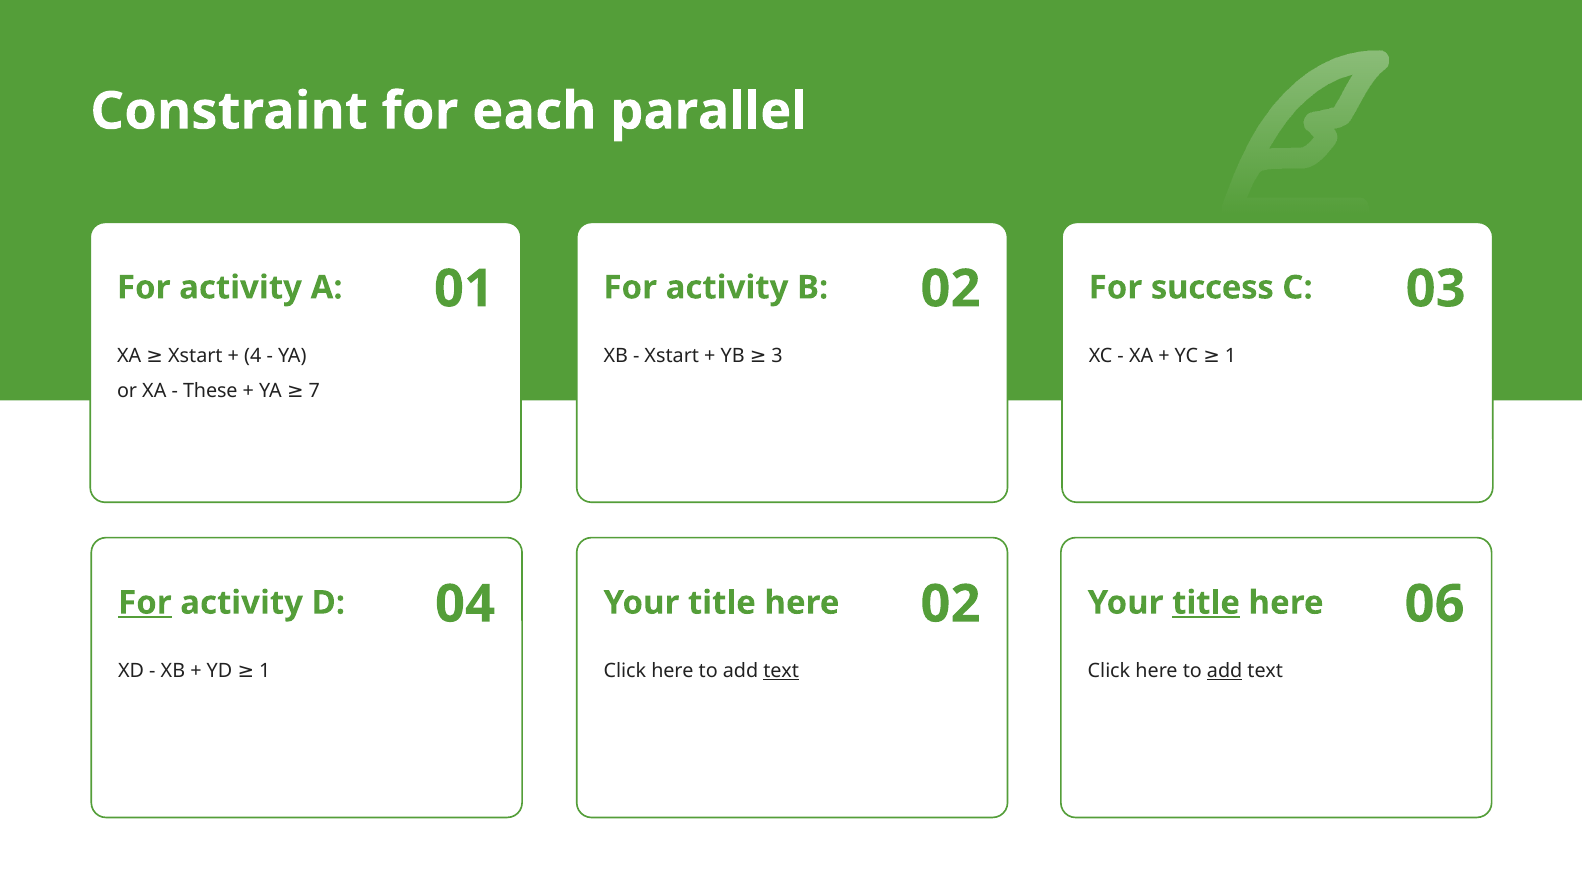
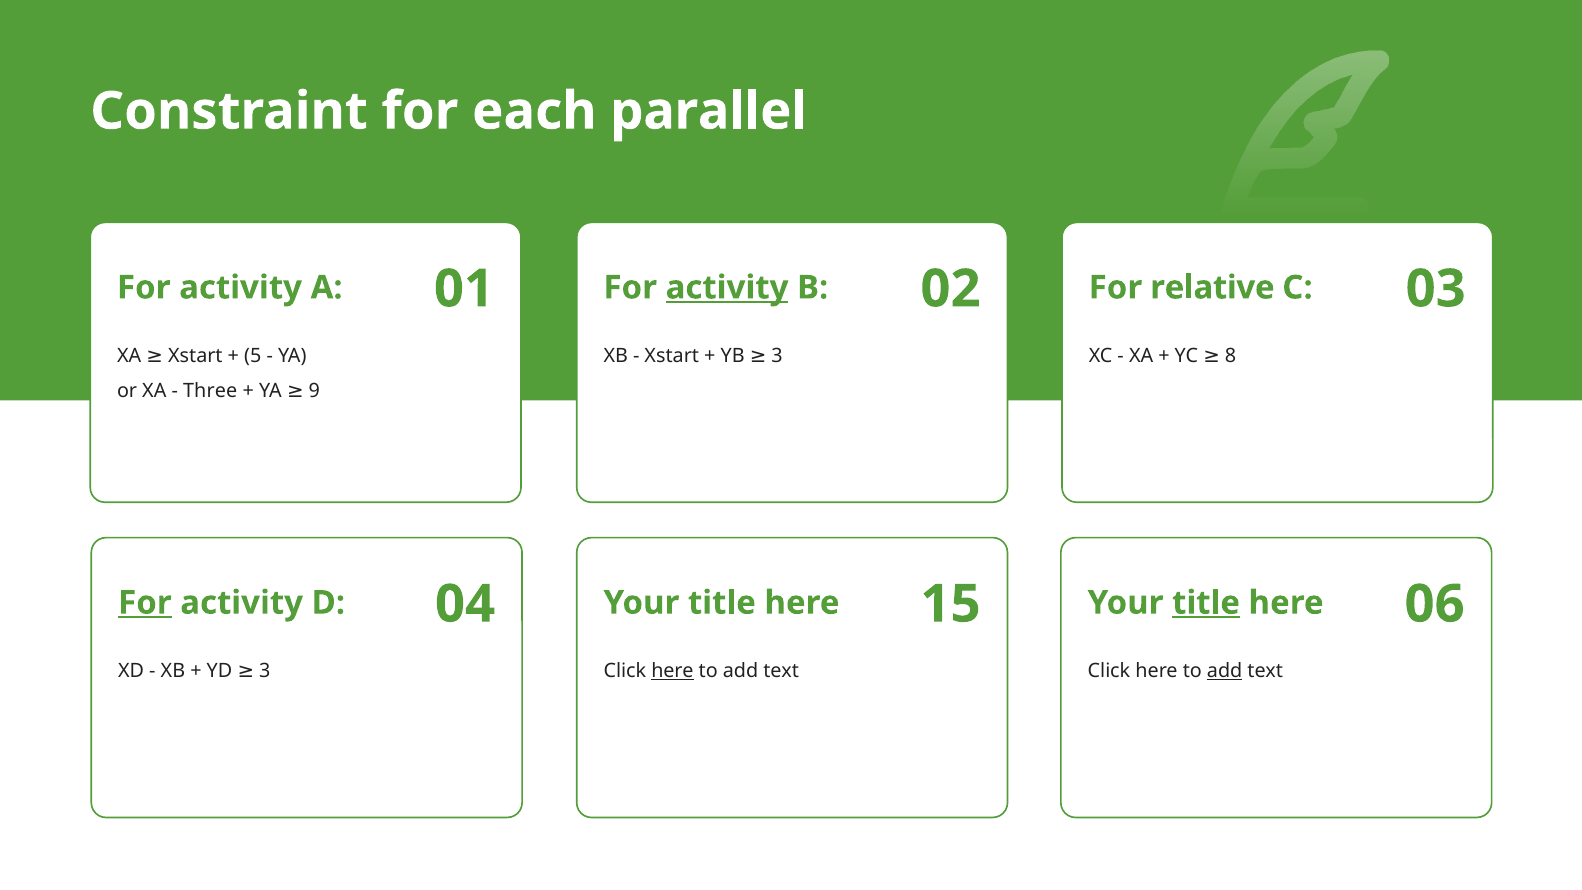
activity underline: none -> present (727, 288)
success: success -> relative (1212, 288)
4: 4 -> 5 (253, 356)
YC 1: 1 -> 8 (1231, 356)
These: These -> Three (210, 391)
7: 7 -> 9 (314, 391)
here 02: 02 -> 15 (951, 604)
YD 1: 1 -> 3 (265, 671)
here underline: none -> present (672, 671)
text underline: present -> none (781, 671)
